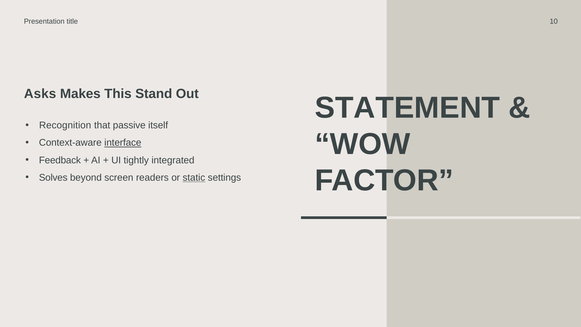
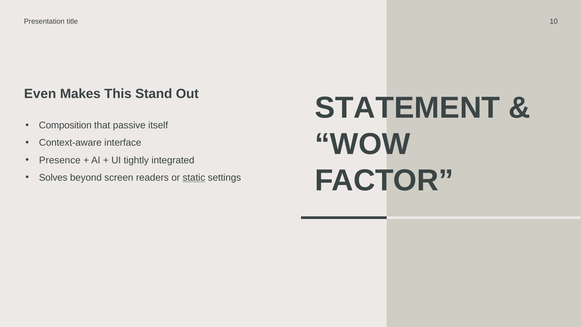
Asks: Asks -> Even (40, 94)
Recognition: Recognition -> Composition (65, 125)
interface underline: present -> none (123, 143)
Feedback: Feedback -> Presence (60, 160)
